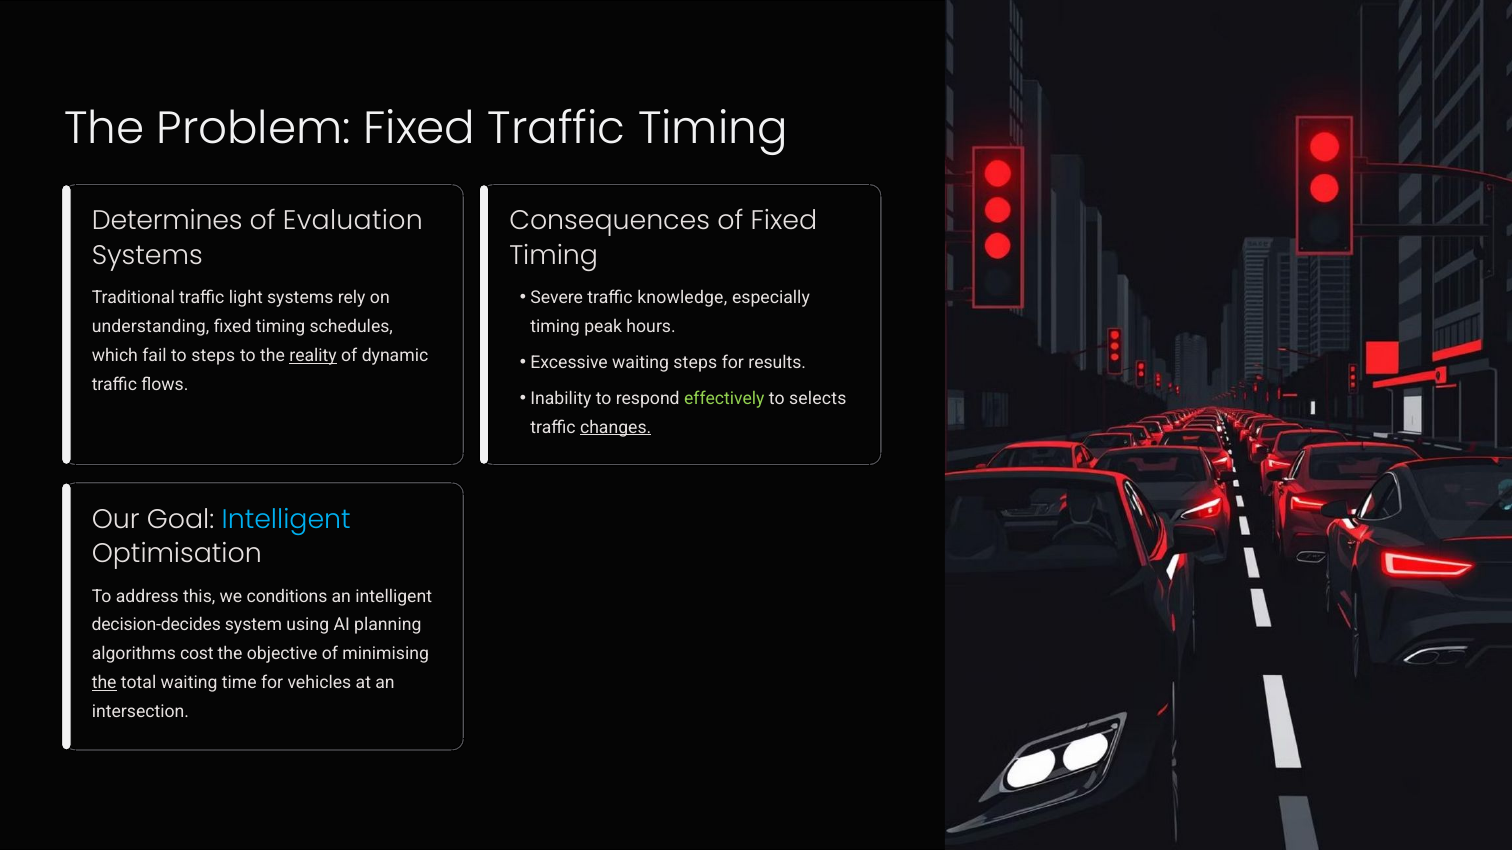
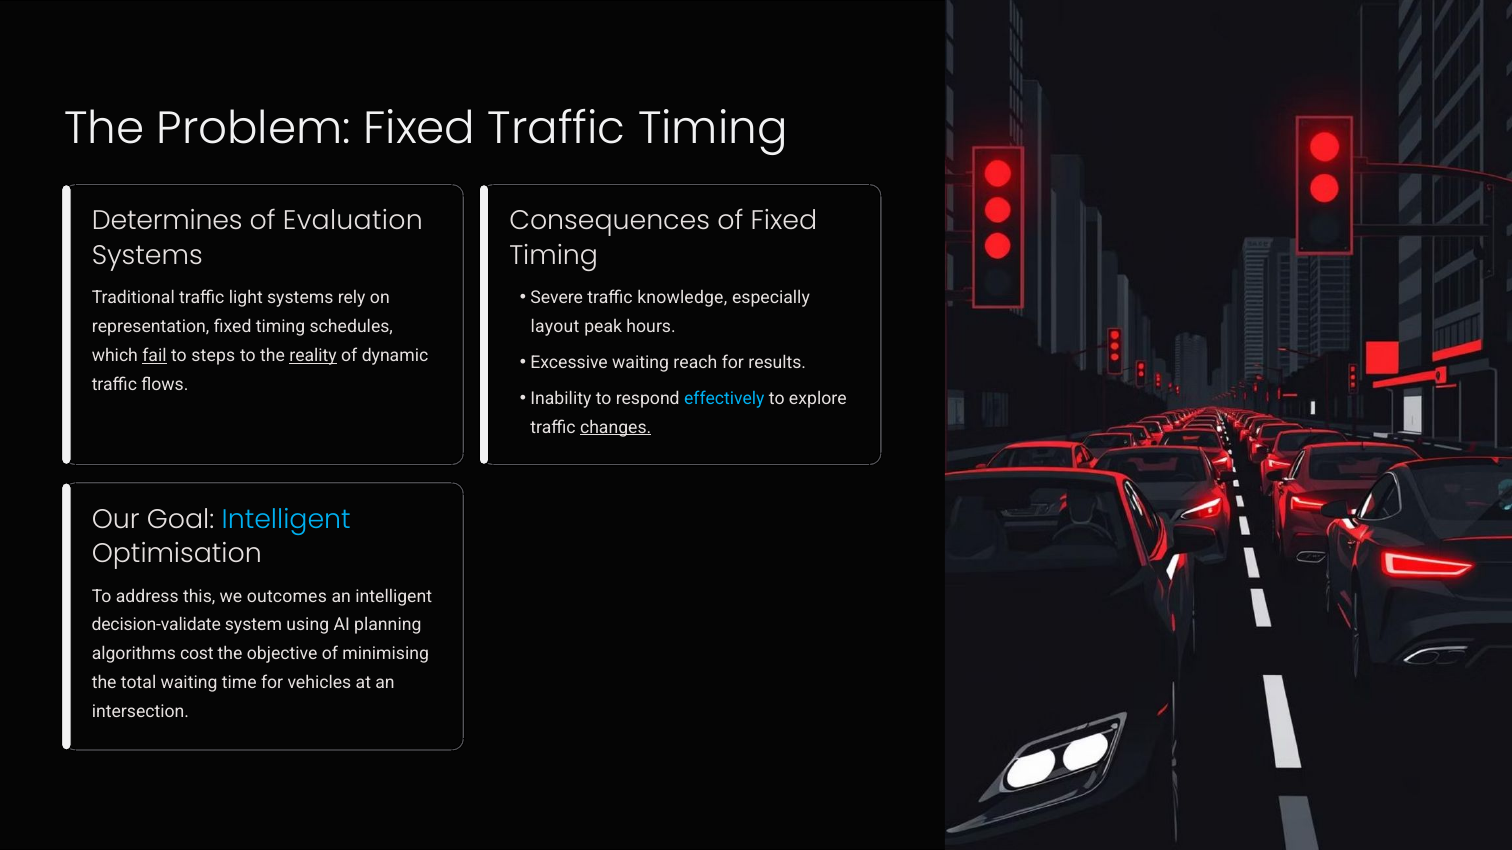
understanding: understanding -> representation (151, 327)
timing: timing -> layout (555, 327)
fail underline: none -> present (154, 356)
waiting steps: steps -> reach (695, 363)
effectively colour: light green -> light blue (724, 399)
selects: selects -> explore (818, 399)
conditions: conditions -> outcomes (287, 597)
decision-decides: decision-decides -> decision-validate (156, 625)
the underline: present -> none (104, 683)
